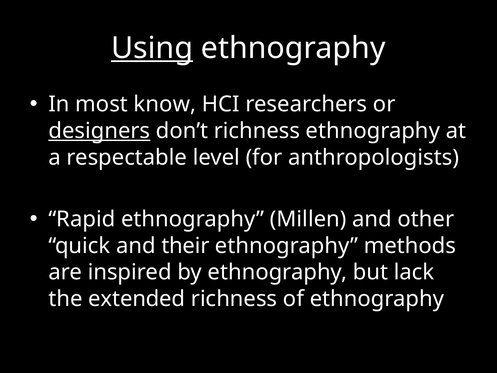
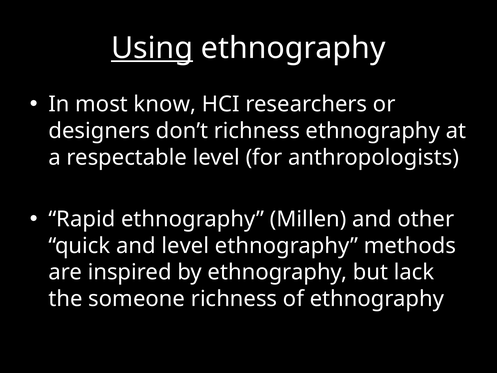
designers underline: present -> none (99, 131)
and their: their -> level (185, 246)
extended: extended -> someone (137, 299)
